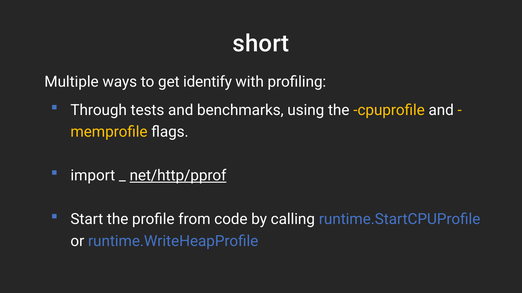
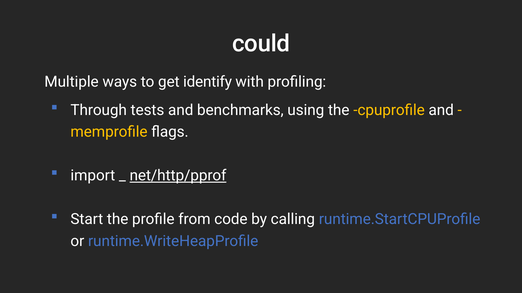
short: short -> could (261, 44)
